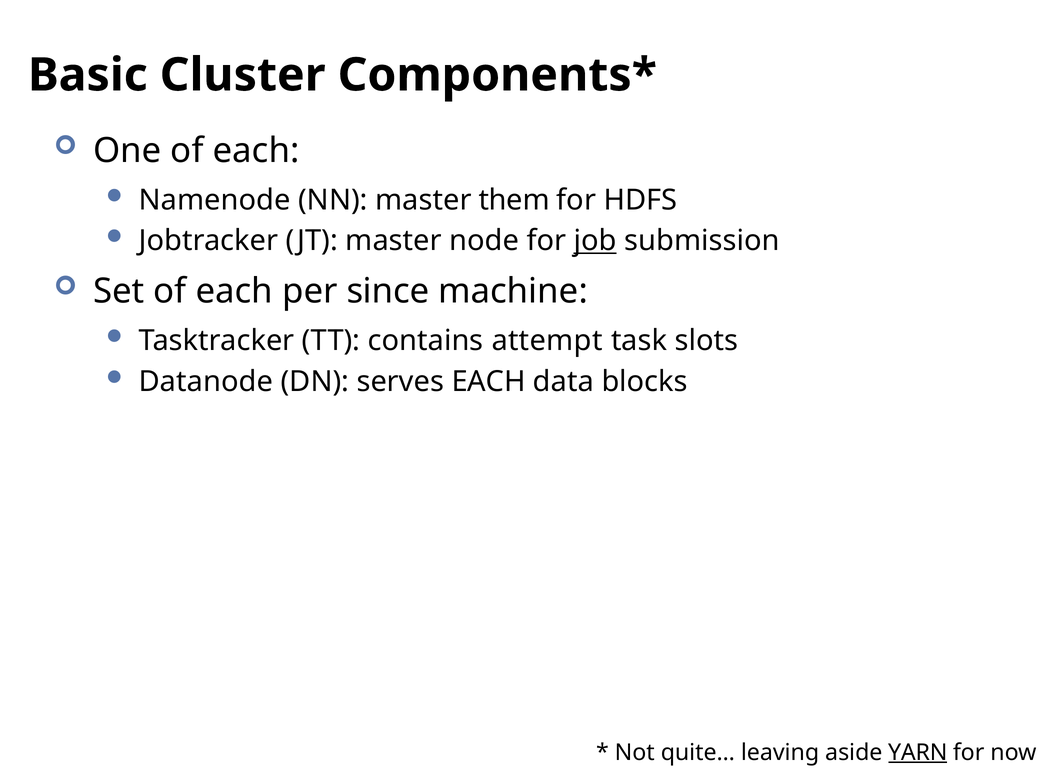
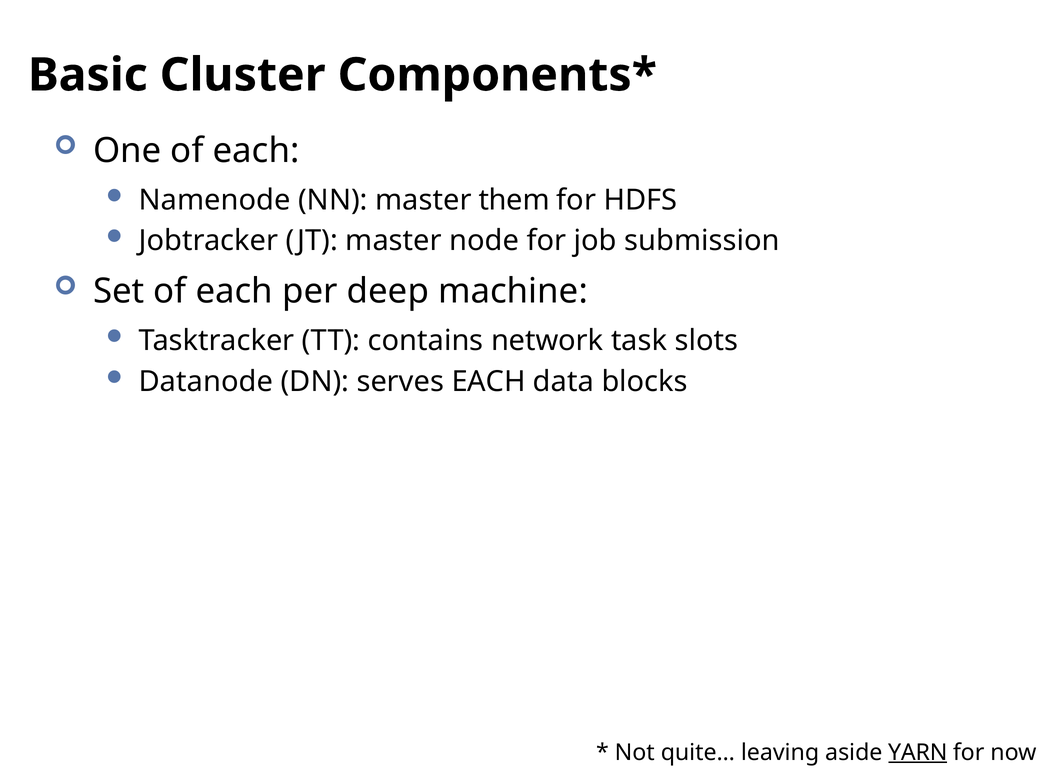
job underline: present -> none (595, 241)
since: since -> deep (388, 291)
attempt: attempt -> network (547, 341)
